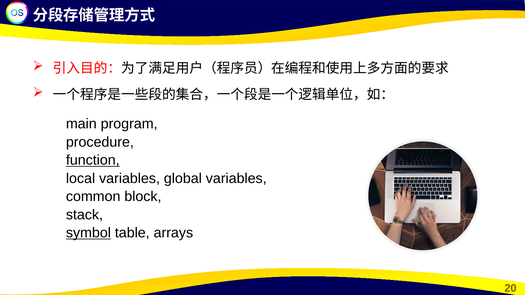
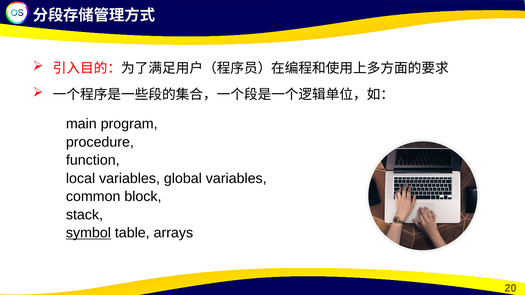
function underline: present -> none (93, 160)
